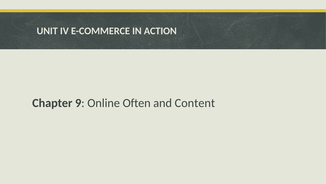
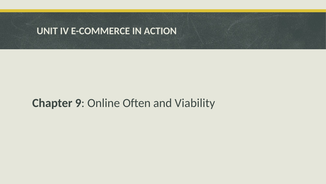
Content: Content -> Viability (195, 103)
